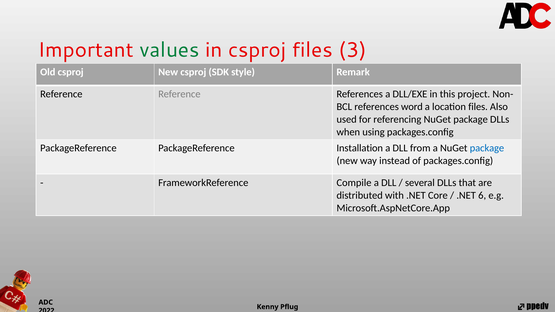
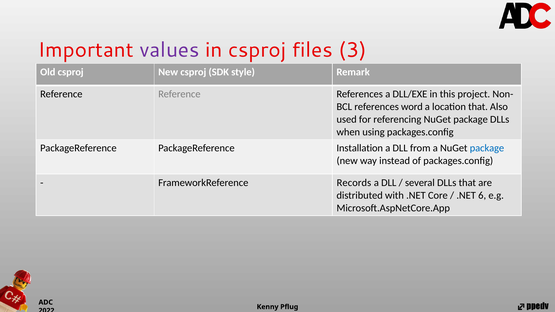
values colour: green -> purple (169, 50)
location files: files -> that (478, 107)
Compile: Compile -> Records (354, 183)
